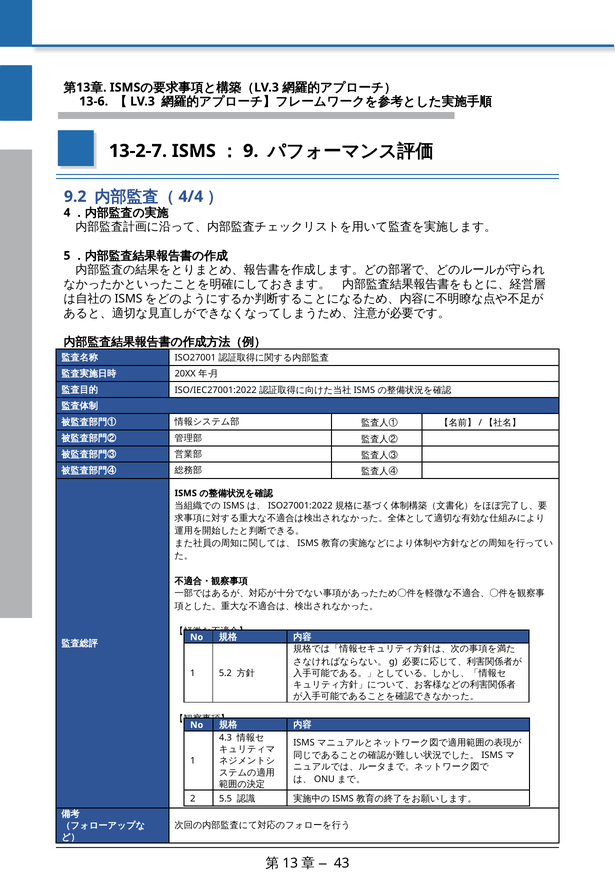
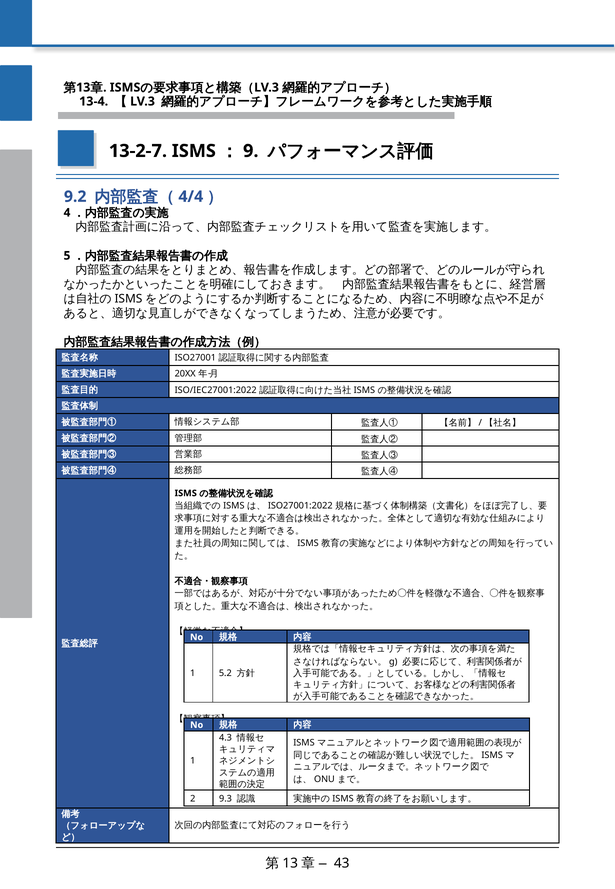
13-6: 13-6 -> 13-4 (94, 101)
5.5: 5.5 -> 9.3 (225, 798)
